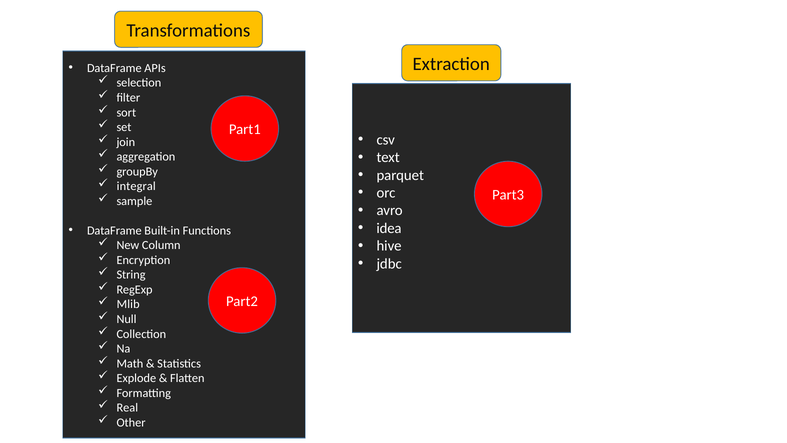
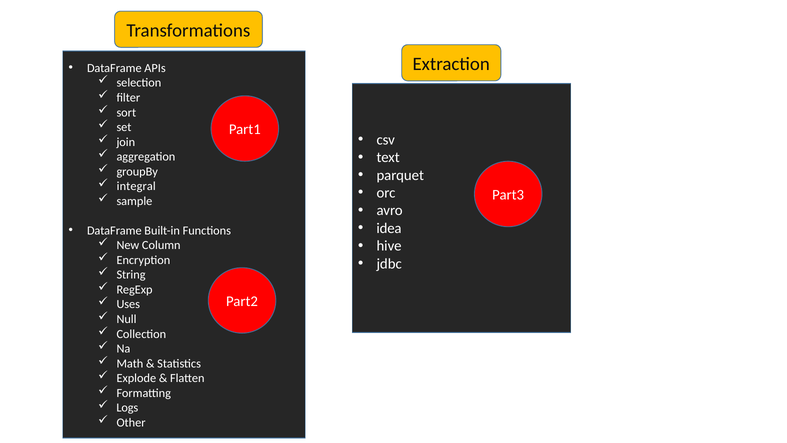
Mlib: Mlib -> Uses (128, 304)
Real: Real -> Logs (127, 407)
